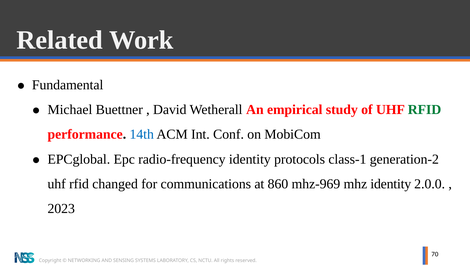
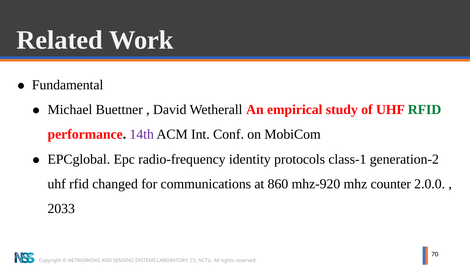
14th colour: blue -> purple (142, 134)
mhz-969: mhz-969 -> mhz-920 (316, 183)
mhz identity: identity -> counter (391, 183)
2023: 2023 -> 2033 (61, 208)
